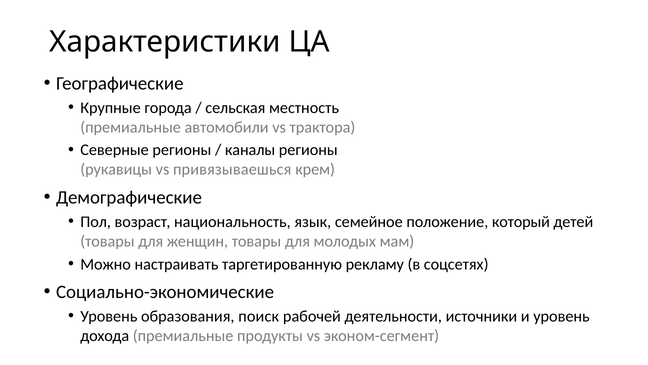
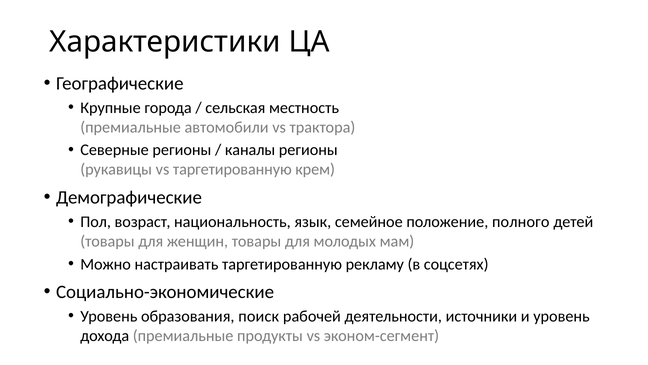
vs привязываешься: привязываешься -> таргетированную (232, 169)
который: который -> полного (521, 222)
